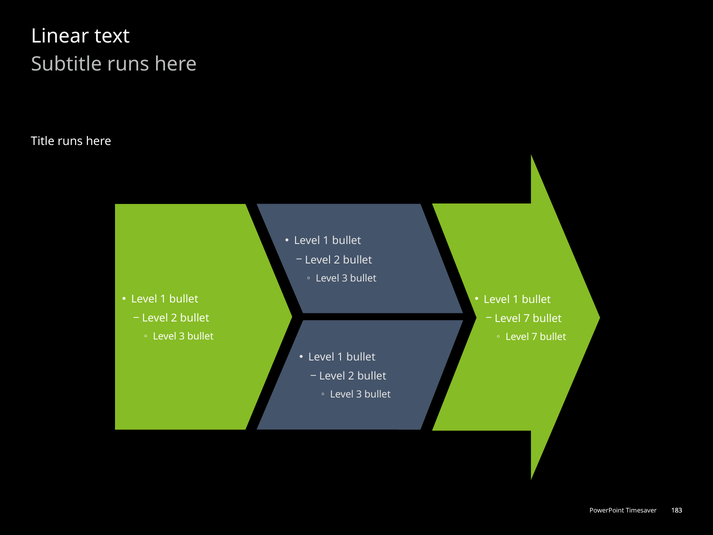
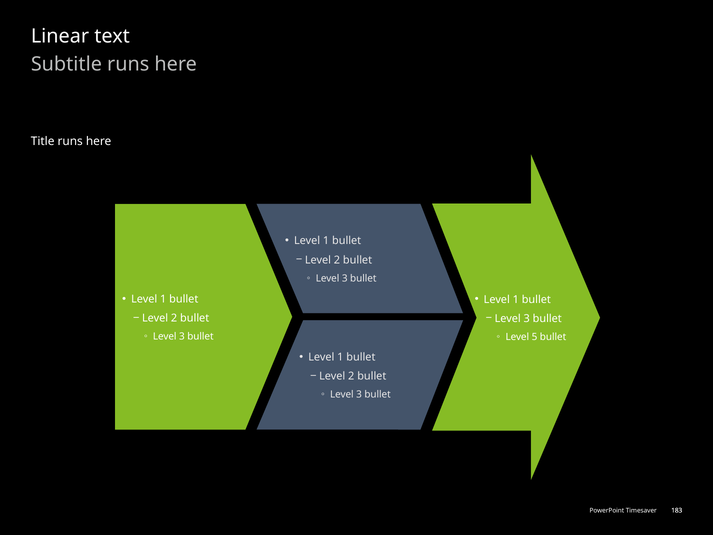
7: 7 -> 3 (527, 318)
7: 7 -> 5 (535, 337)
